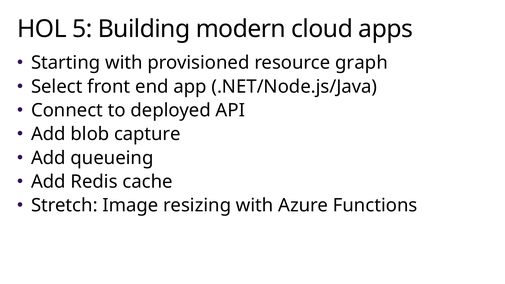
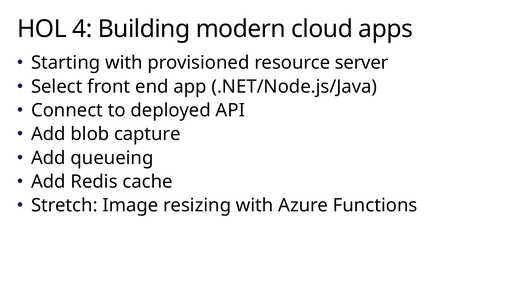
5: 5 -> 4 (82, 29)
graph: graph -> server (362, 63)
